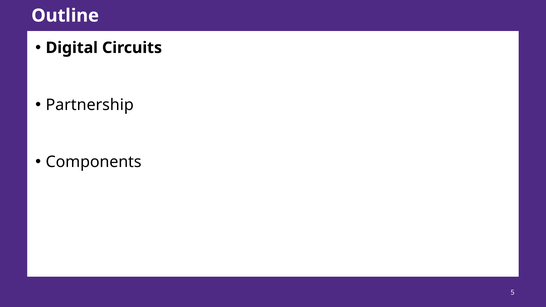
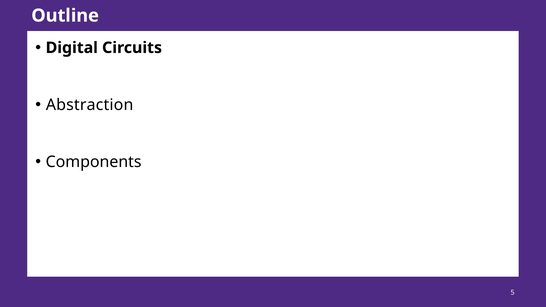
Partnership: Partnership -> Abstraction (90, 105)
